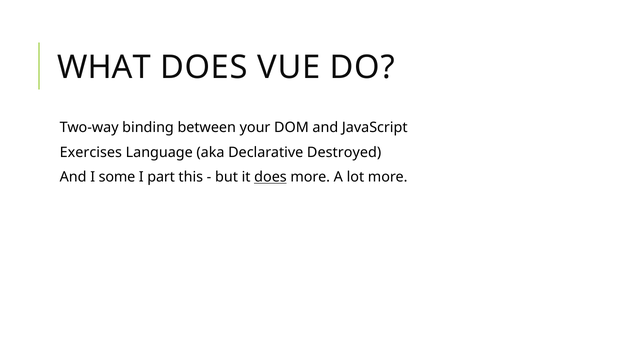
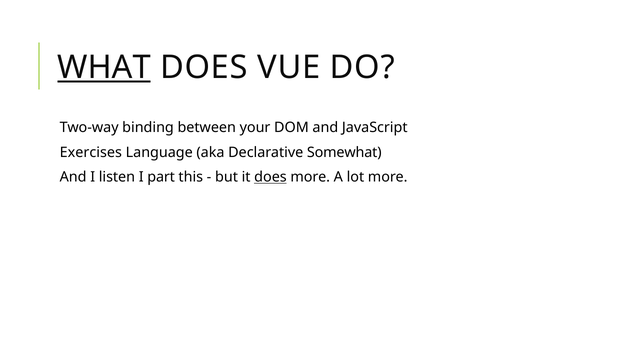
WHAT underline: none -> present (104, 67)
Destroyed: Destroyed -> Somewhat (344, 152)
some: some -> listen (117, 177)
